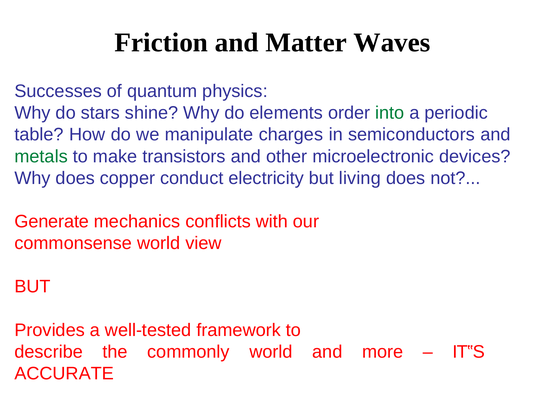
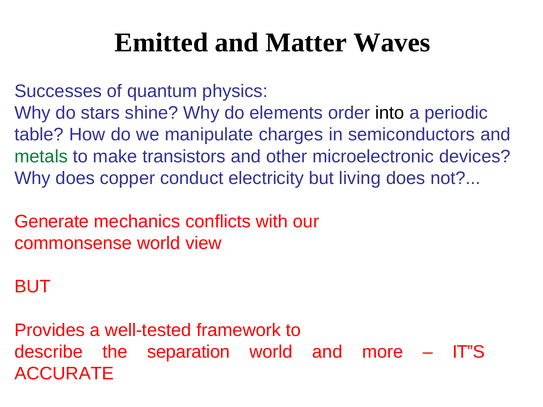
Friction: Friction -> Emitted (161, 43)
into colour: green -> black (390, 113)
commonly: commonly -> separation (189, 352)
